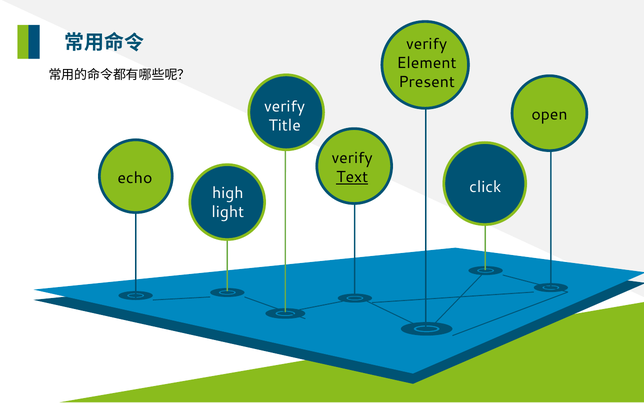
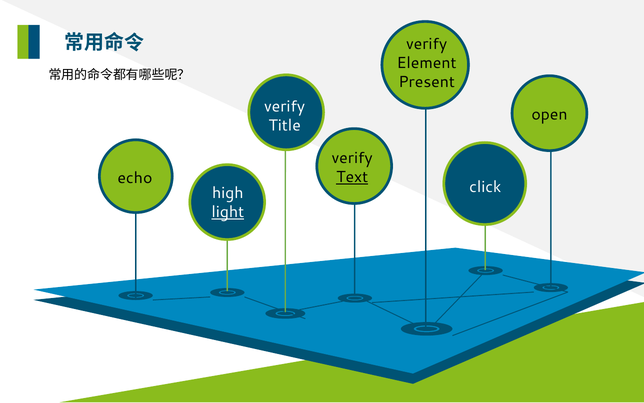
light underline: none -> present (228, 212)
